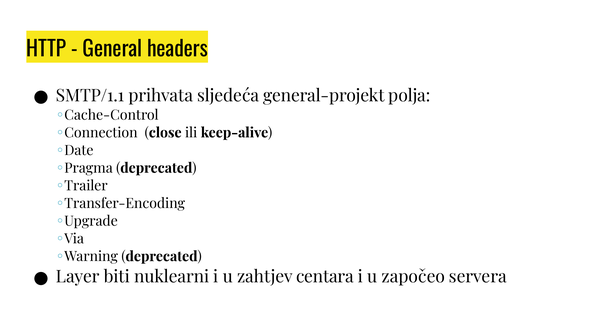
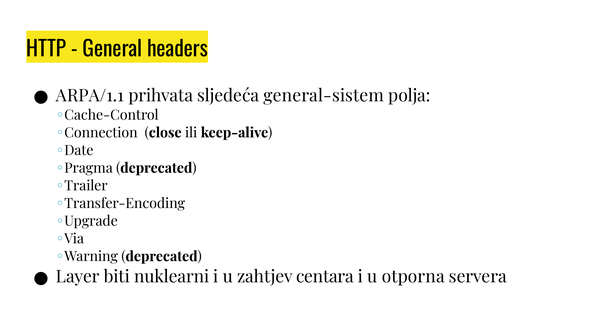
SMTP/1.1: SMTP/1.1 -> ARPA/1.1 (90, 96)
general-projekt: general-projekt -> general-sistem (324, 96)
započeo: započeo -> otporna (413, 277)
